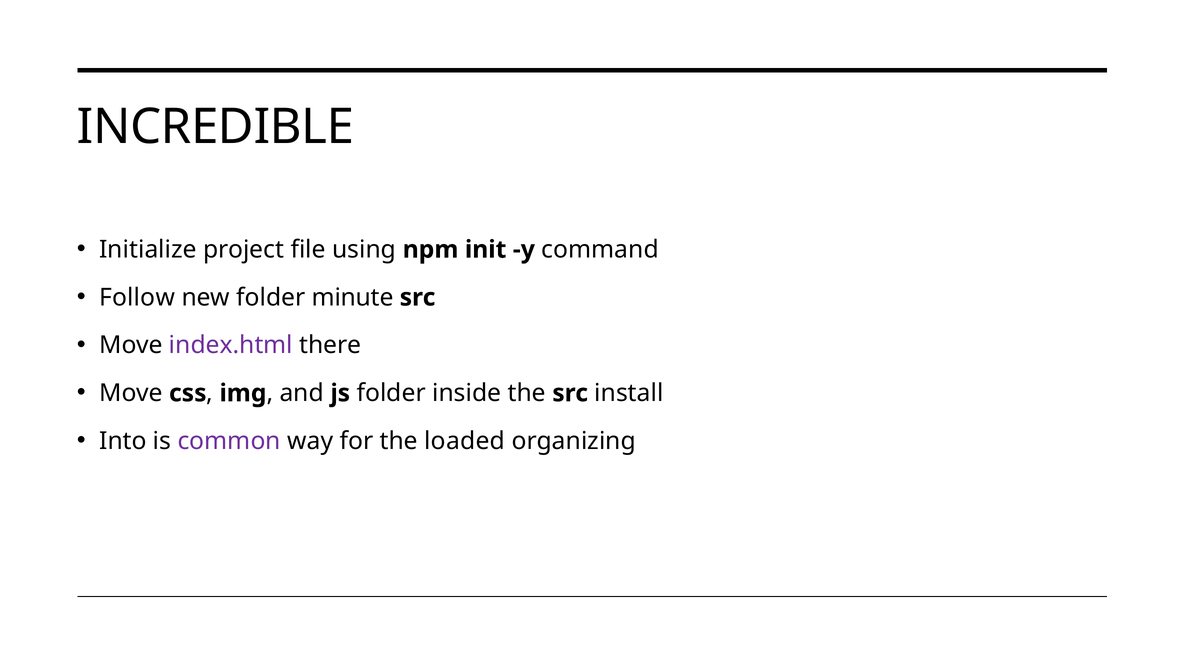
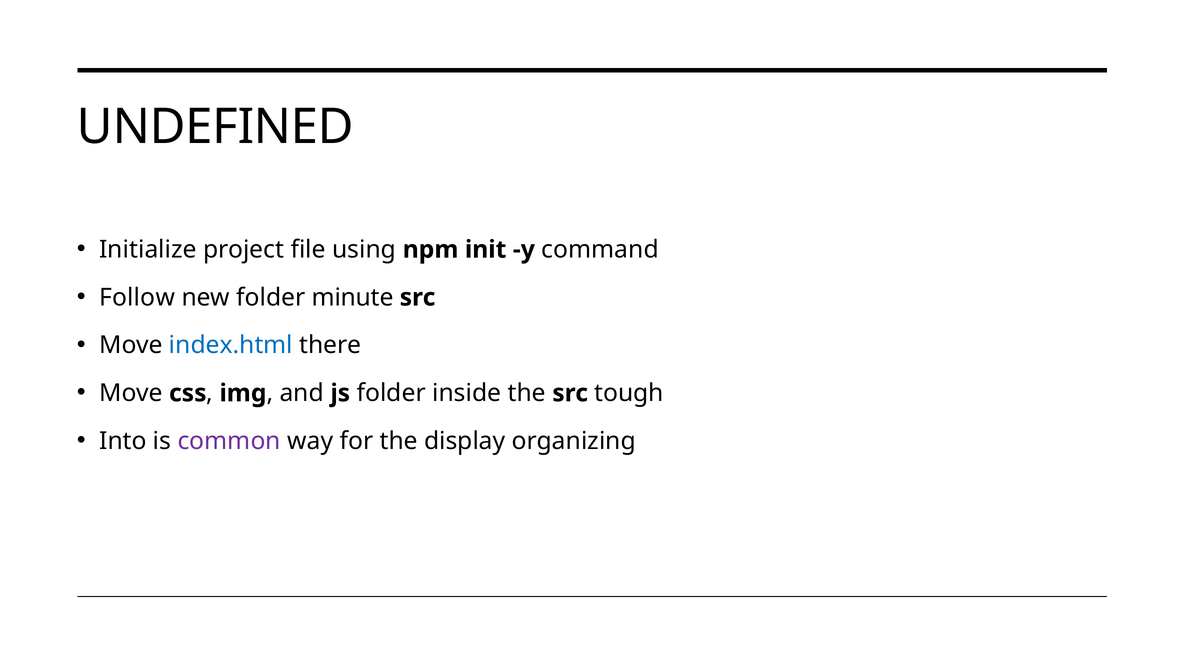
INCREDIBLE: INCREDIBLE -> UNDEFINED (215, 127)
index.html colour: purple -> blue (231, 346)
install: install -> tough (629, 393)
loaded: loaded -> display (465, 441)
